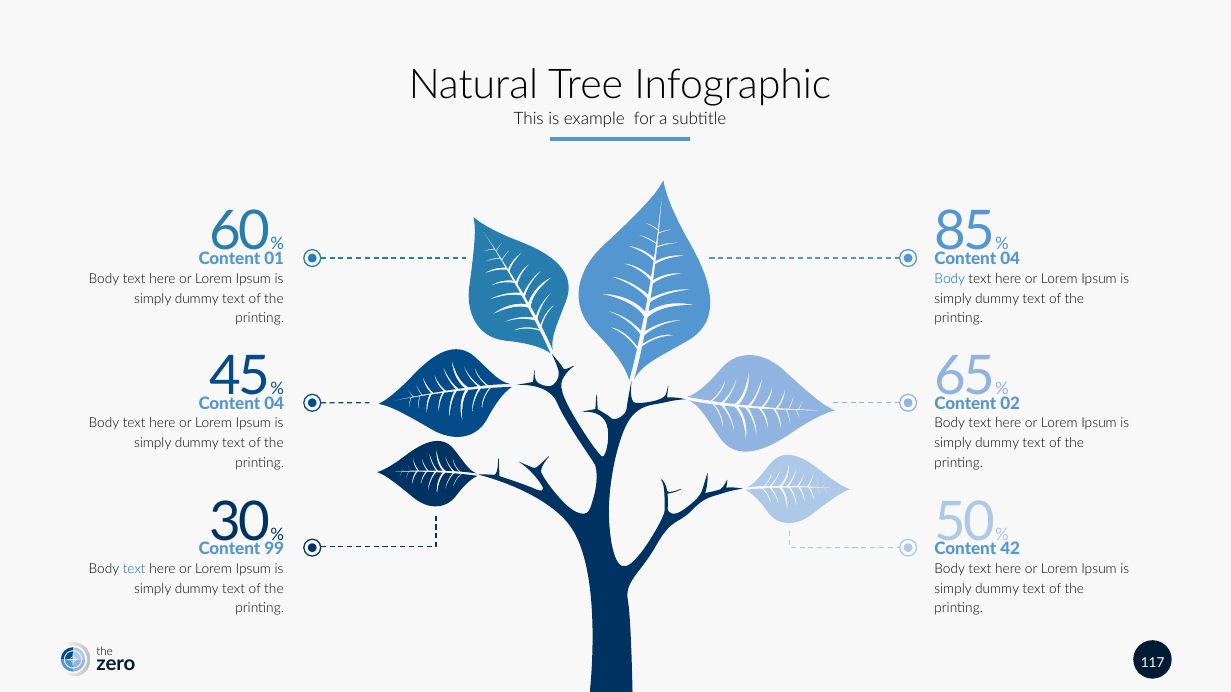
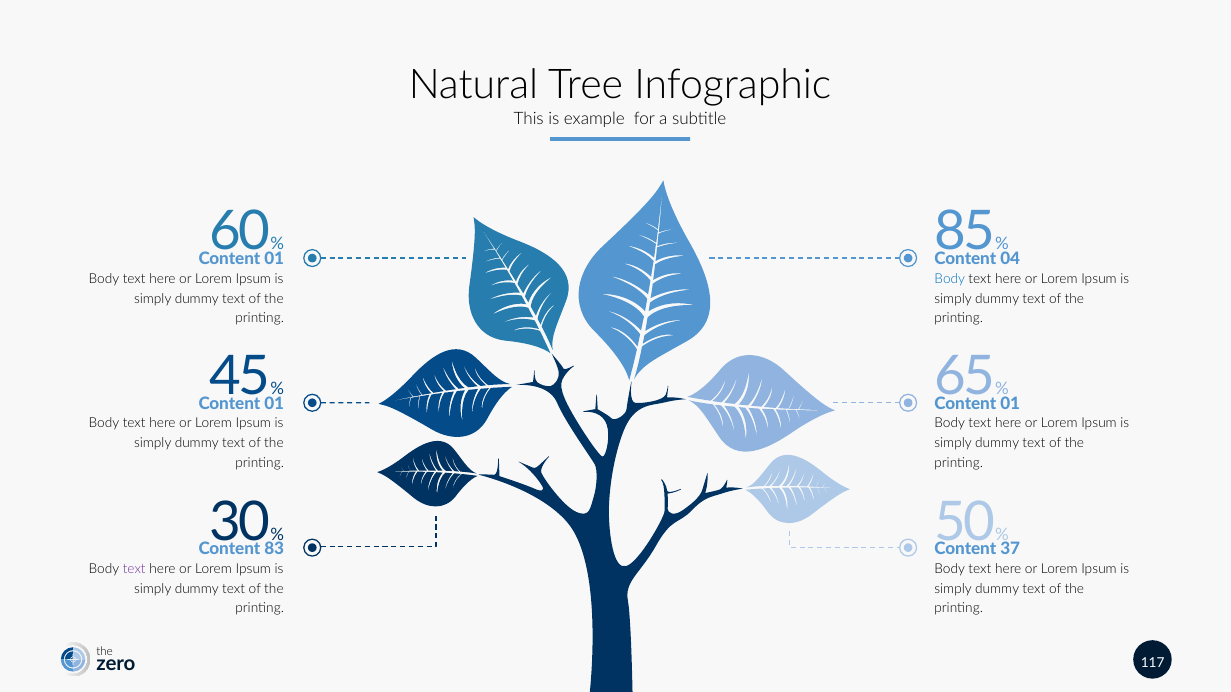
04: 04 -> 01 (274, 404)
02: 02 -> 01 (1010, 404)
99: 99 -> 83 (274, 549)
42: 42 -> 37 (1010, 549)
text colour: blue -> purple (134, 570)
